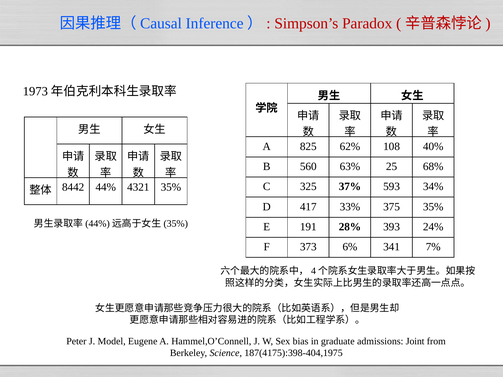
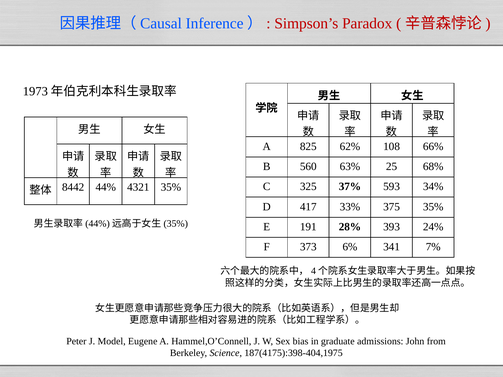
40%: 40% -> 66% (433, 147)
Joint: Joint -> John (415, 341)
